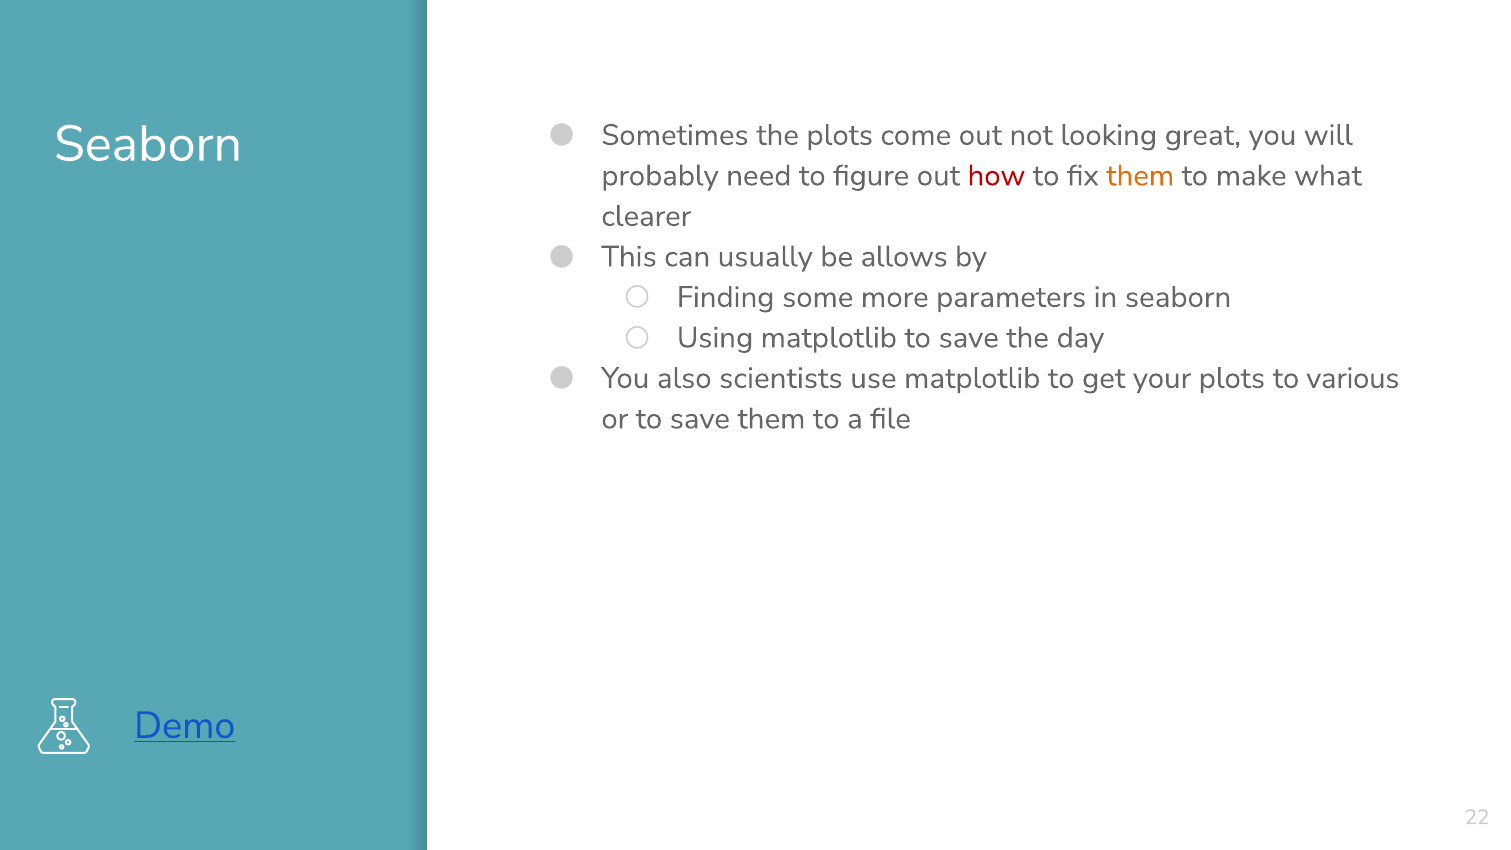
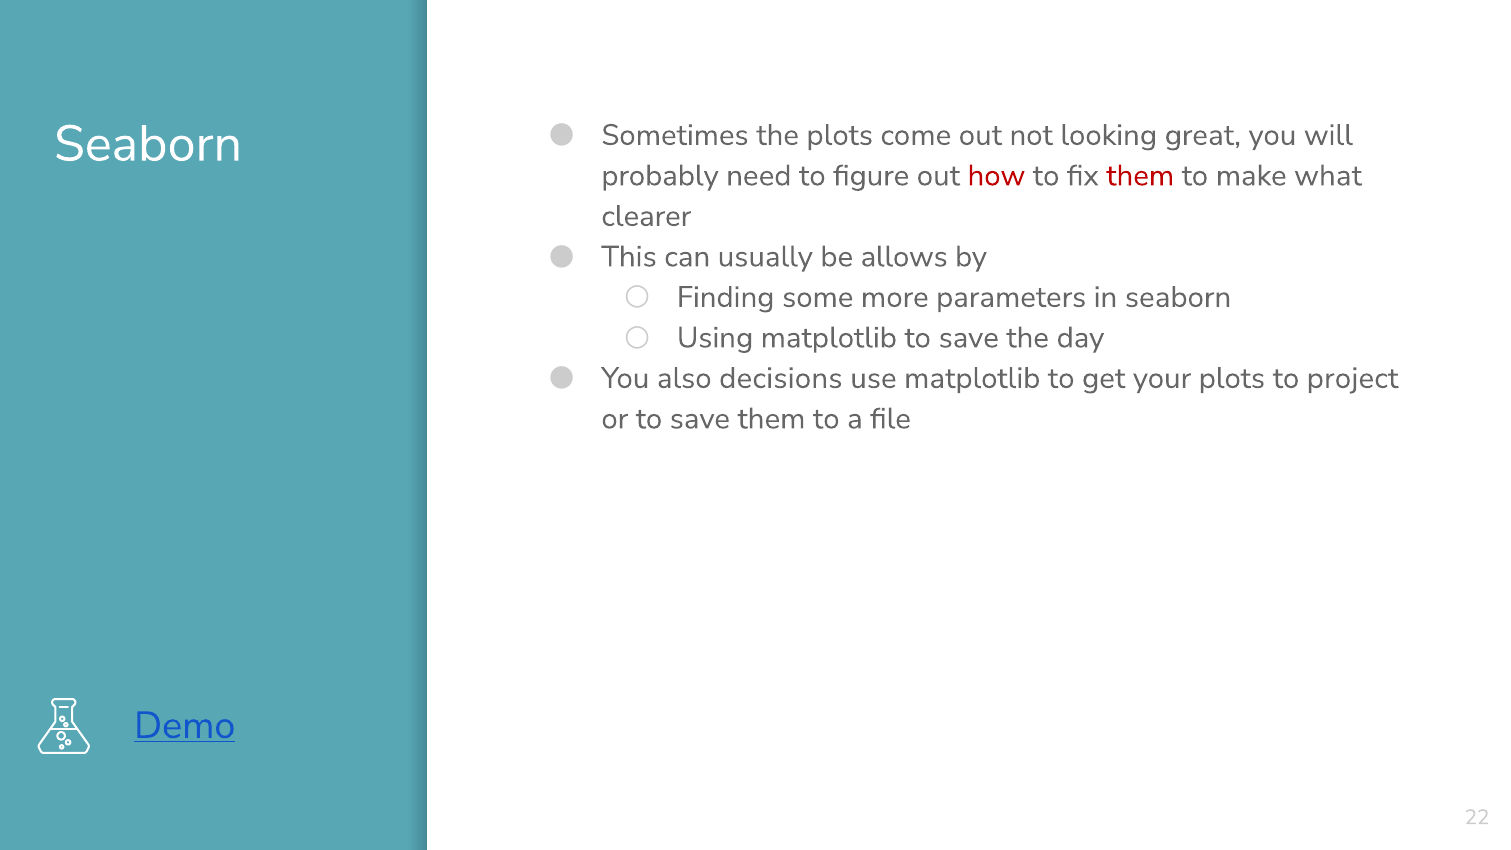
them colour: orange -> red (1140, 176)
scientists: scientists -> decisions (781, 378)
various: various -> project (1353, 378)
